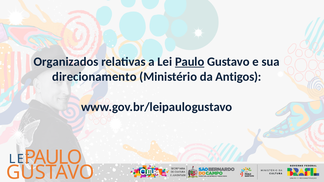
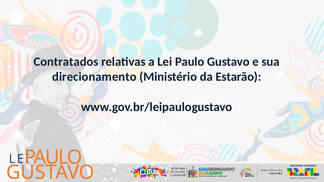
Organizados: Organizados -> Contratados (66, 62)
Paulo underline: present -> none (190, 62)
Antigos: Antigos -> Estarão (238, 77)
